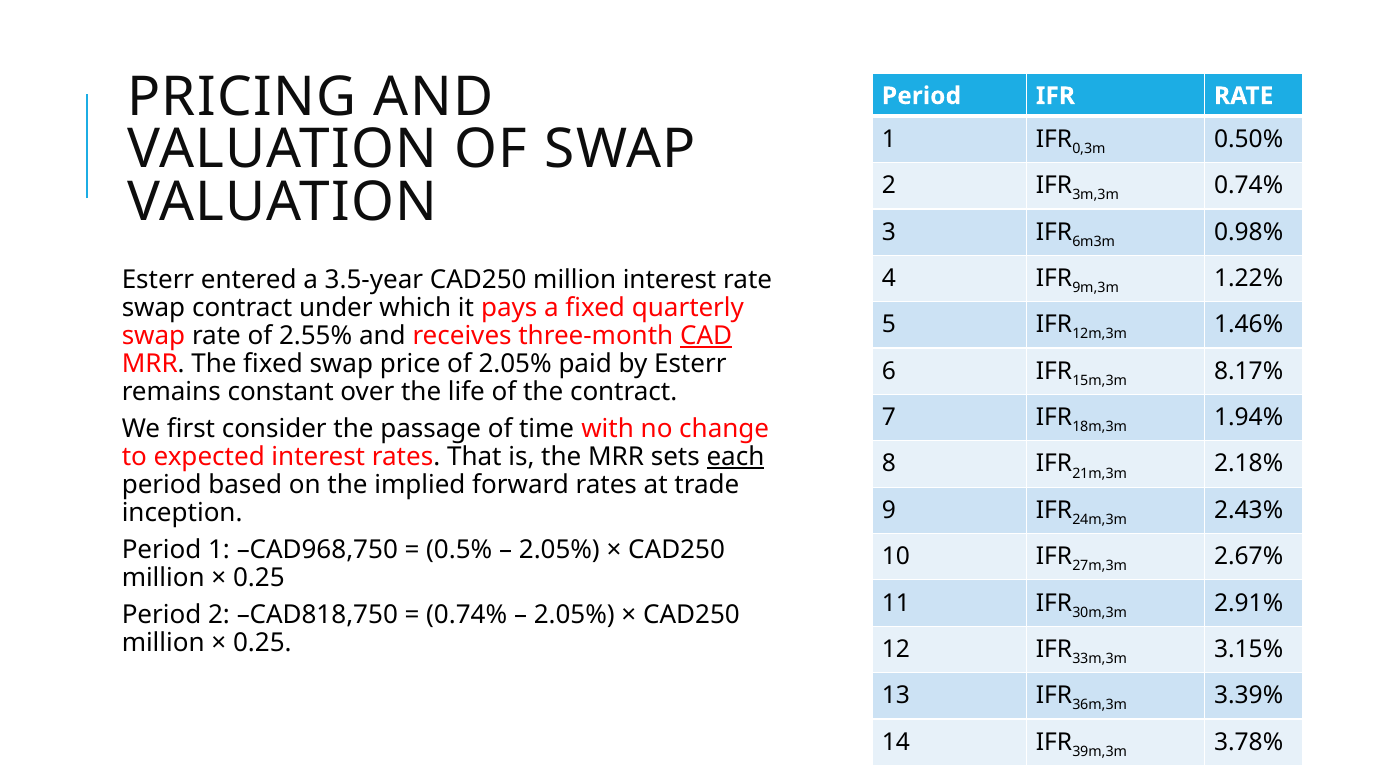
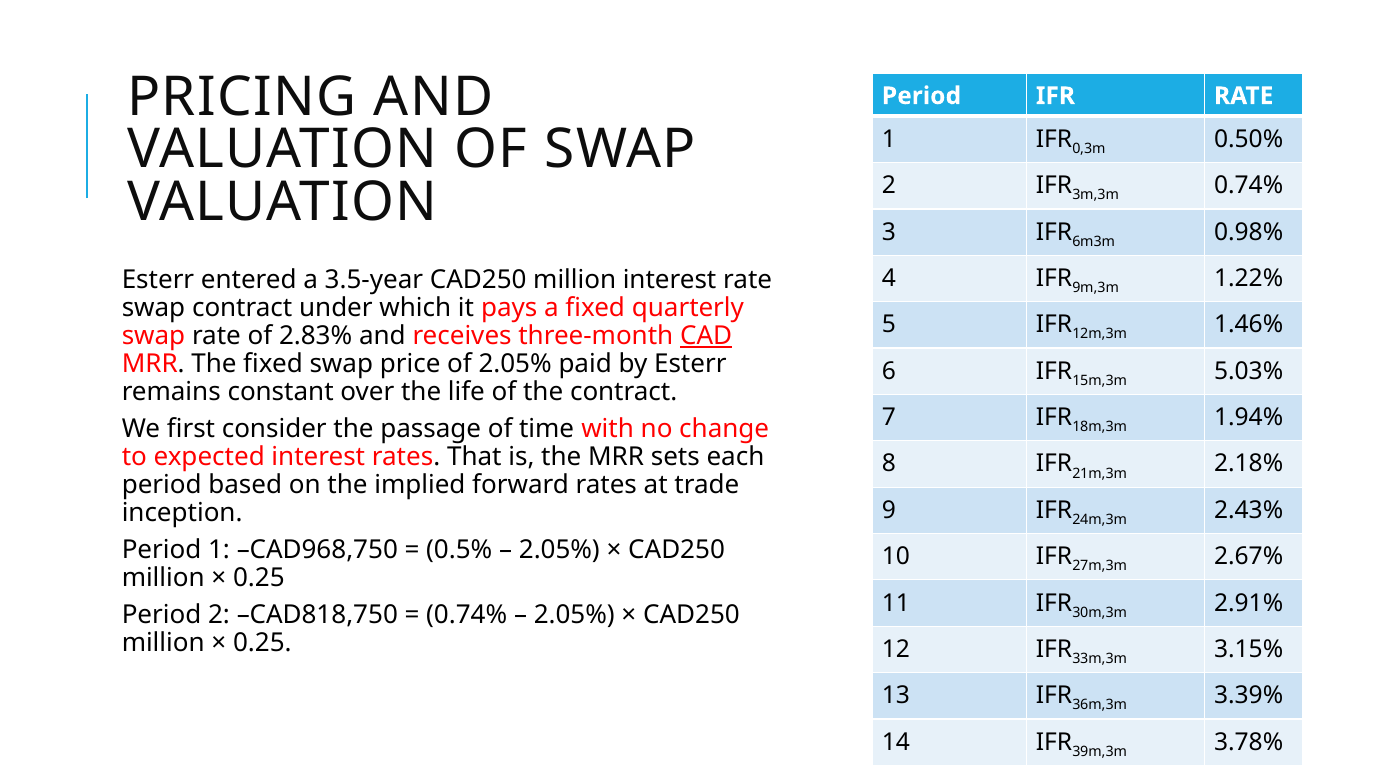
2.55%: 2.55% -> 2.83% (316, 336)
8.17%: 8.17% -> 5.03% (1249, 371)
each underline: present -> none (735, 457)
